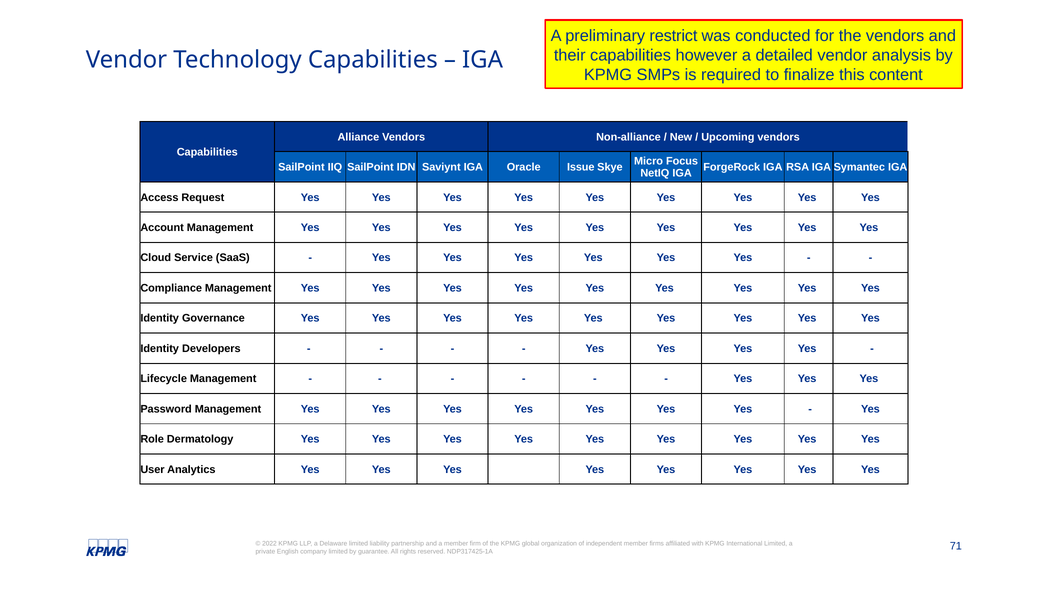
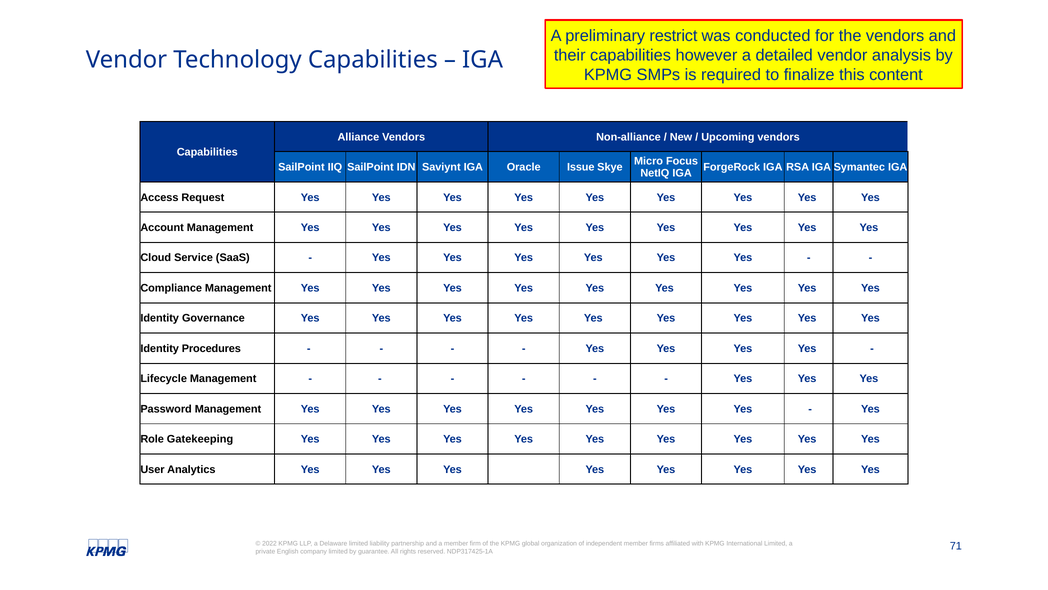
Developers: Developers -> Procedures (211, 348)
Dermatology: Dermatology -> Gatekeeping (200, 439)
